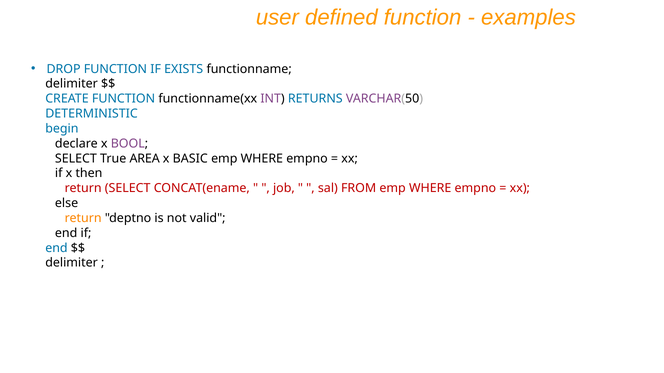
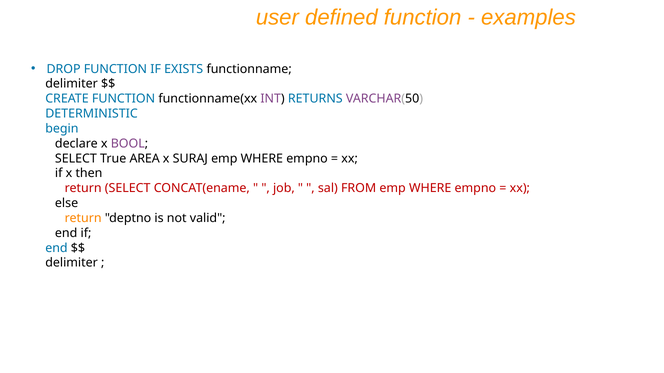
BASIC: BASIC -> SURAJ (190, 159)
